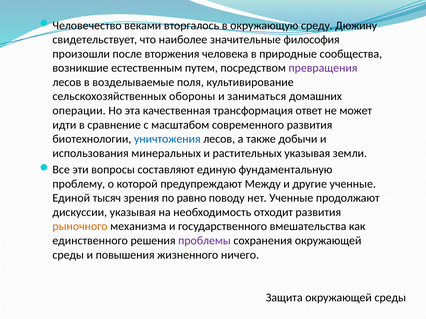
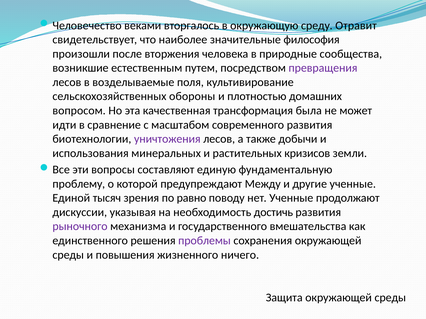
Дюжину: Дюжину -> Отравит (356, 26)
заниматься: заниматься -> плотностью (257, 97)
операции: операции -> вопросом (79, 111)
ответ: ответ -> была (309, 111)
уничтожения colour: blue -> purple (167, 139)
растительных указывая: указывая -> кризисов (307, 153)
отходит: отходит -> достичь (273, 213)
рыночного colour: orange -> purple (80, 227)
